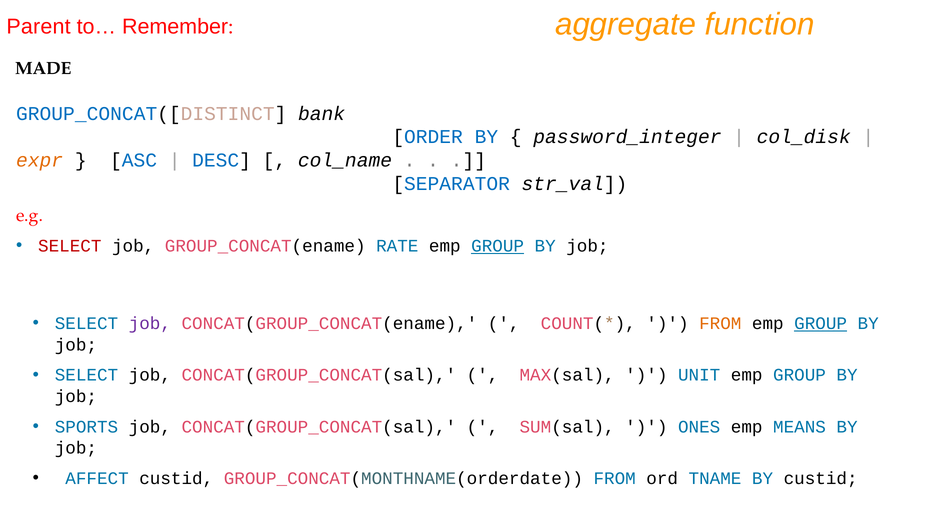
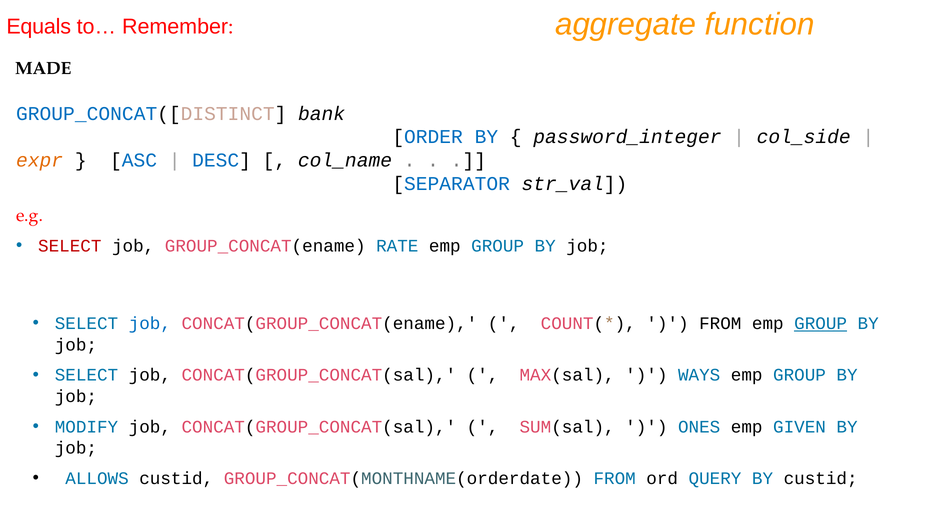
Parent: Parent -> Equals (39, 27)
col_disk: col_disk -> col_side (804, 137)
GROUP underline: present -> none (498, 246)
job colour: purple -> blue (150, 324)
FROM colour: orange -> black (720, 324)
UNIT: UNIT -> WAYS (699, 375)
SPORTS: SPORTS -> MODIFY (86, 427)
MEANS: MEANS -> GIVEN (799, 427)
AFFECT: AFFECT -> ALLOWS (97, 479)
TNAME: TNAME -> QUERY (715, 479)
